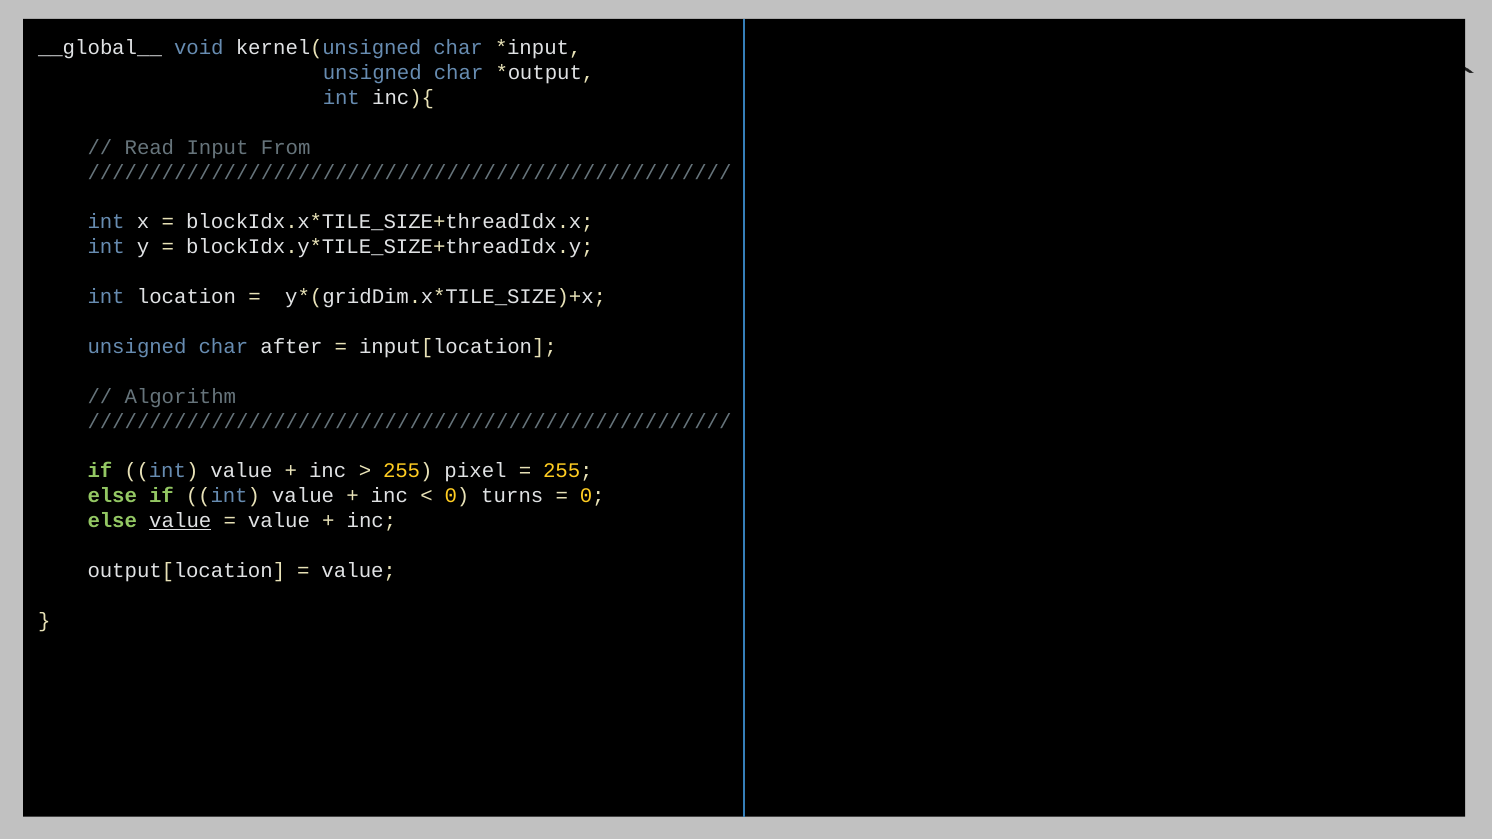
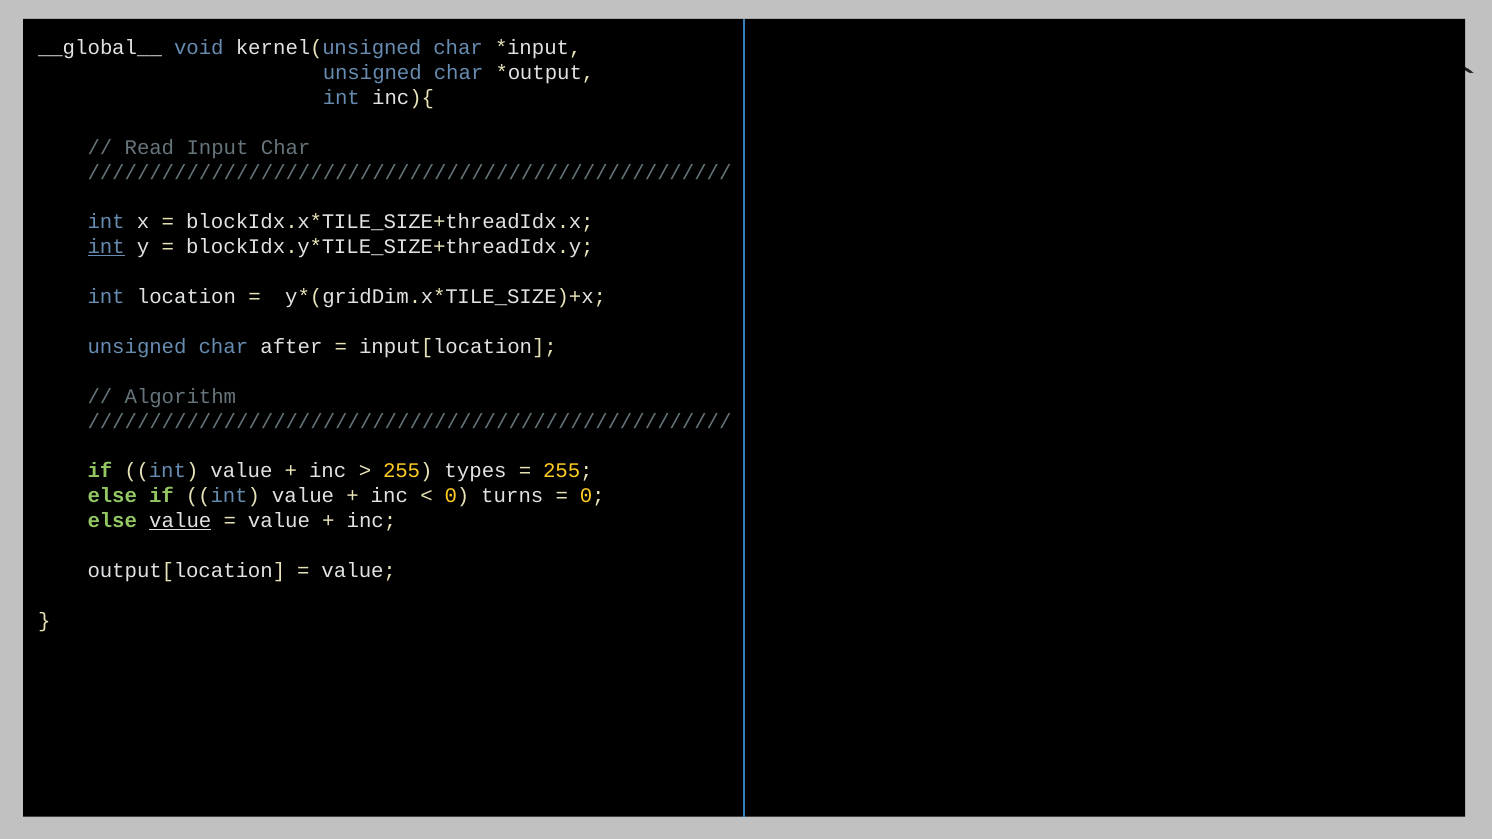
Input From: From -> Char (286, 147)
int underline: none -> present (106, 247)
pixel: pixel -> types (476, 471)
